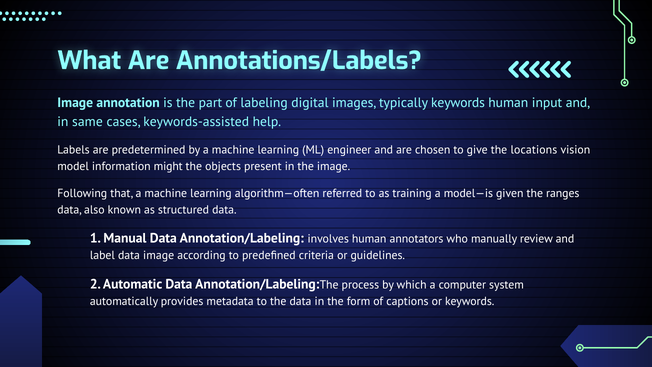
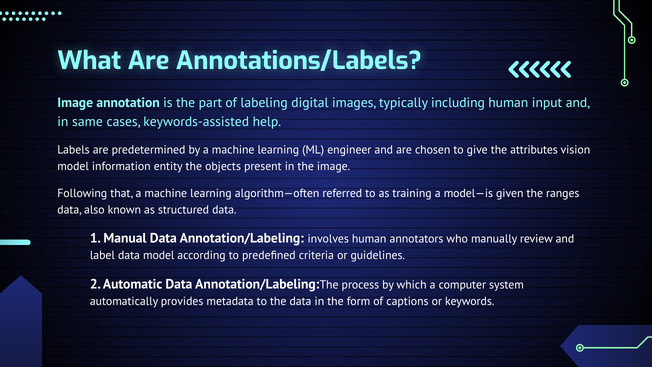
typically keywords: keywords -> including (458, 103)
locations: locations -> attributes (534, 150)
might: might -> entity (168, 166)
data image: image -> model (159, 255)
